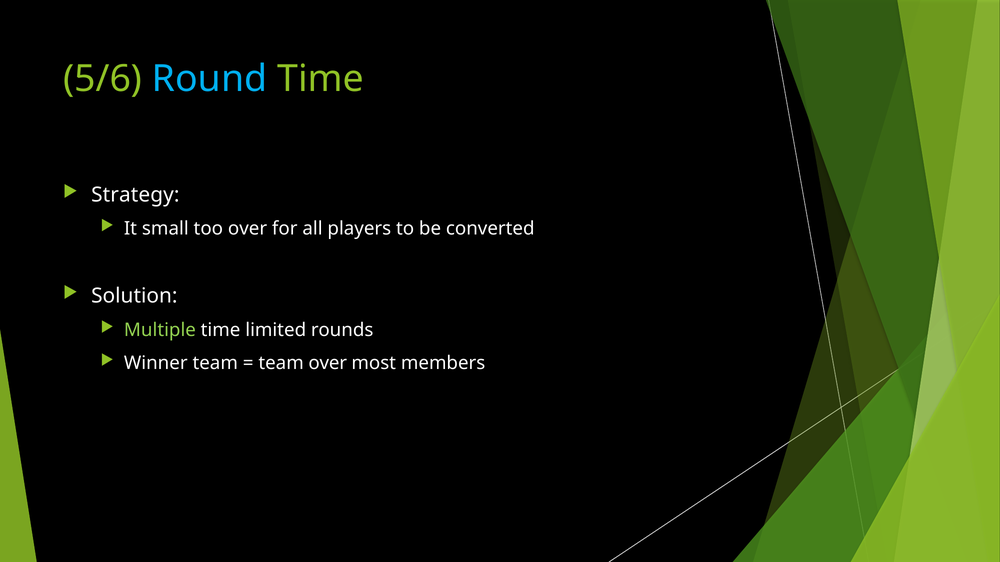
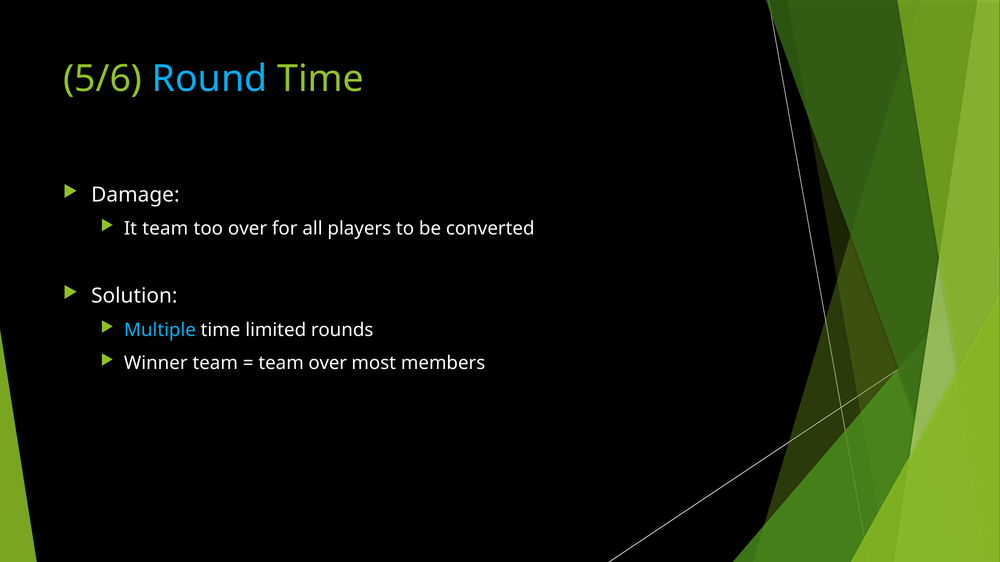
Strategy: Strategy -> Damage (135, 195)
It small: small -> team (165, 229)
Multiple colour: light green -> light blue (160, 330)
